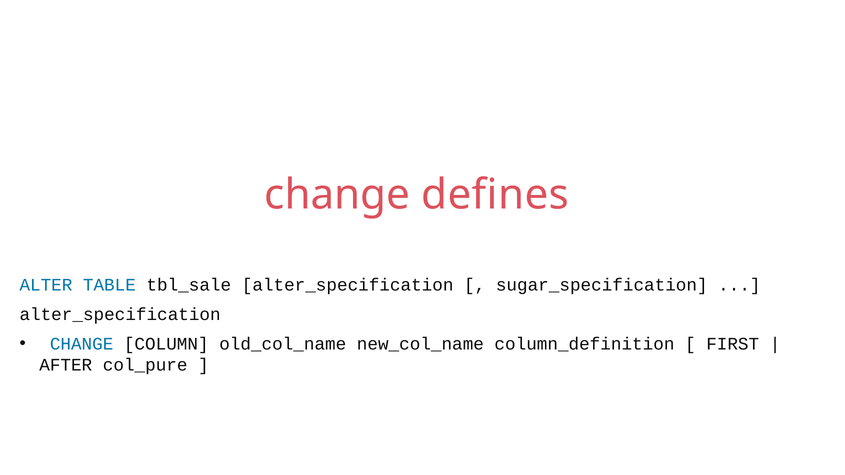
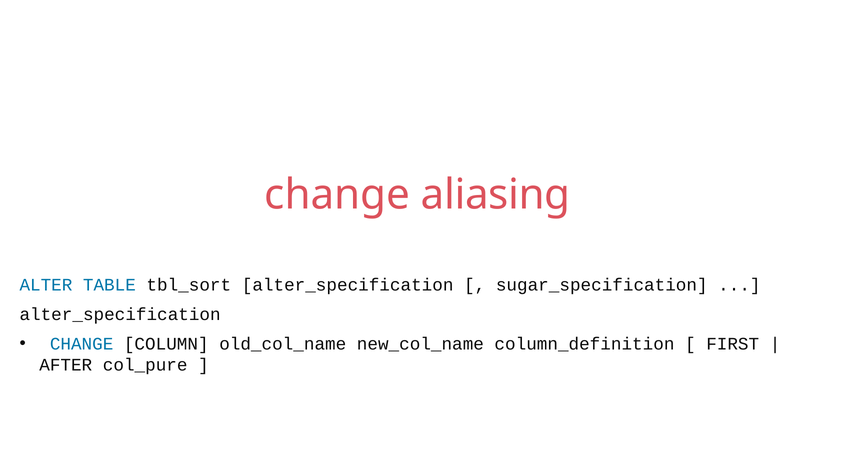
defines: defines -> aliasing (496, 195)
tbl_sale: tbl_sale -> tbl_sort (189, 285)
